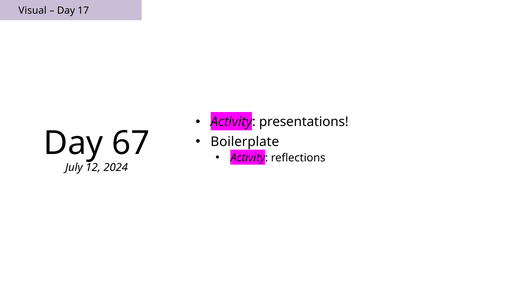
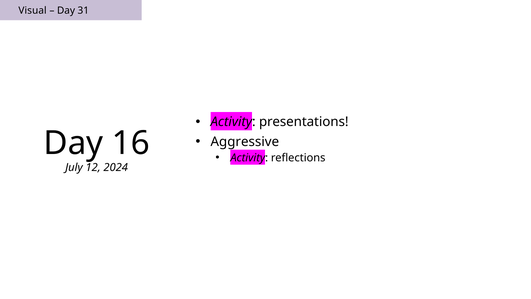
17: 17 -> 31 (83, 10)
67: 67 -> 16 (131, 143)
Boilerplate: Boilerplate -> Aggressive (245, 142)
